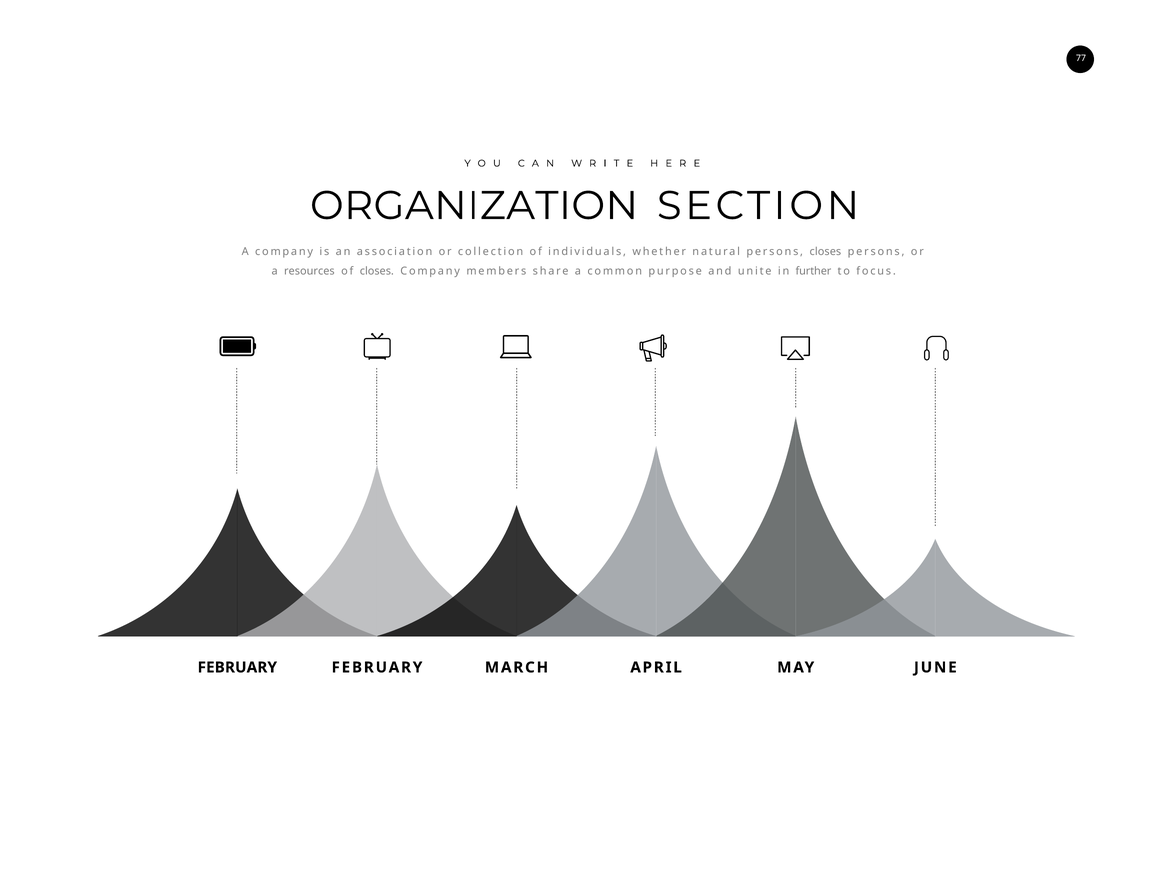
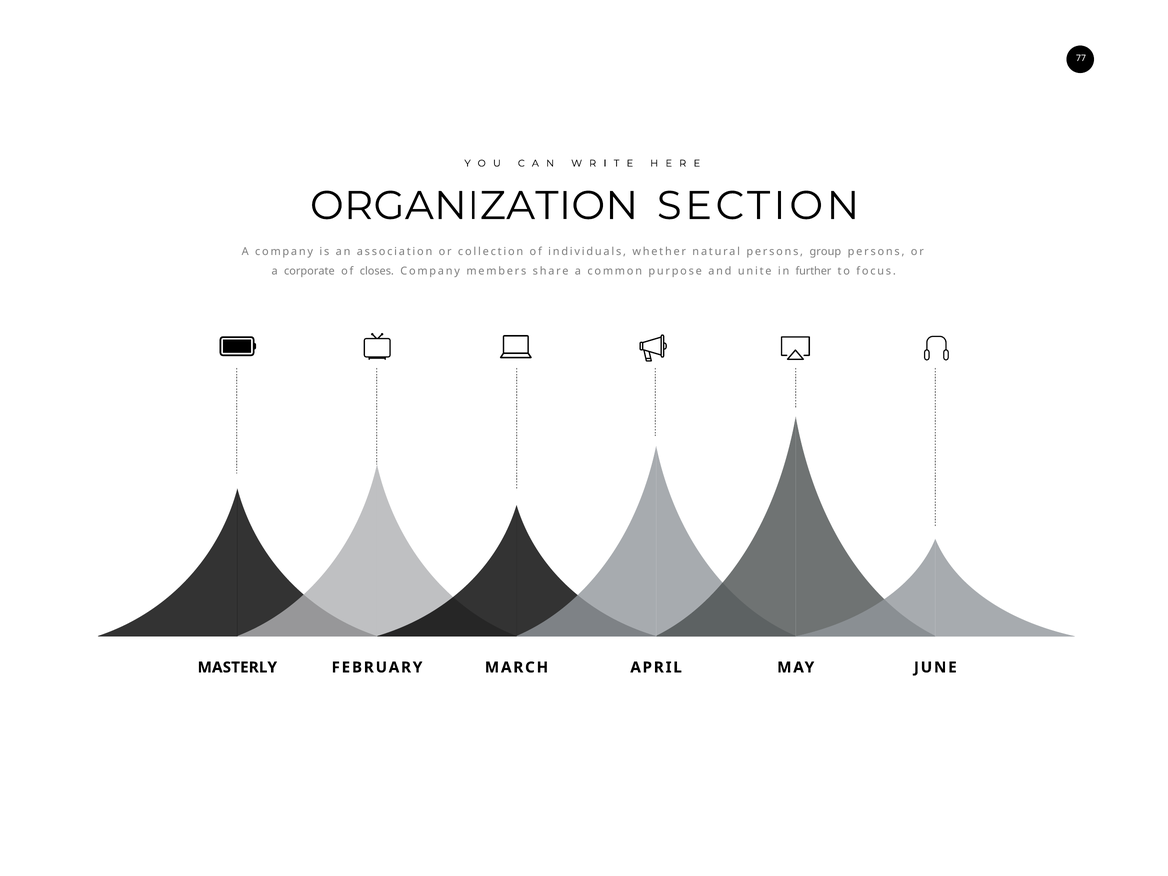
persons closes: closes -> group (825, 252)
resources: resources -> corporate (309, 271)
FEBRUARY: FEBRUARY -> MASTERLY (237, 667)
